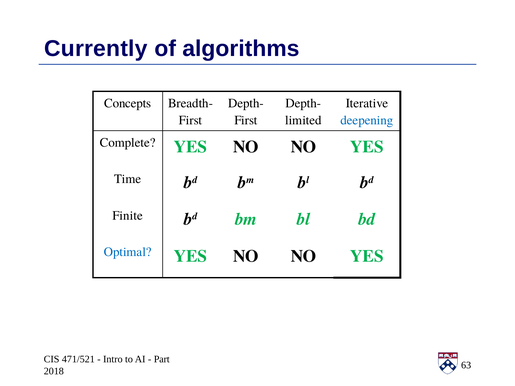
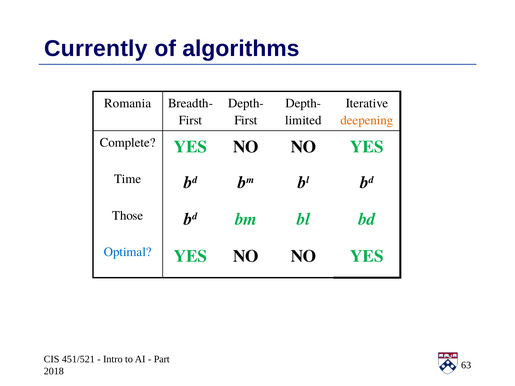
Concepts: Concepts -> Romania (128, 103)
deepening colour: blue -> orange (367, 120)
Finite: Finite -> Those (128, 216)
471/521: 471/521 -> 451/521 (78, 359)
